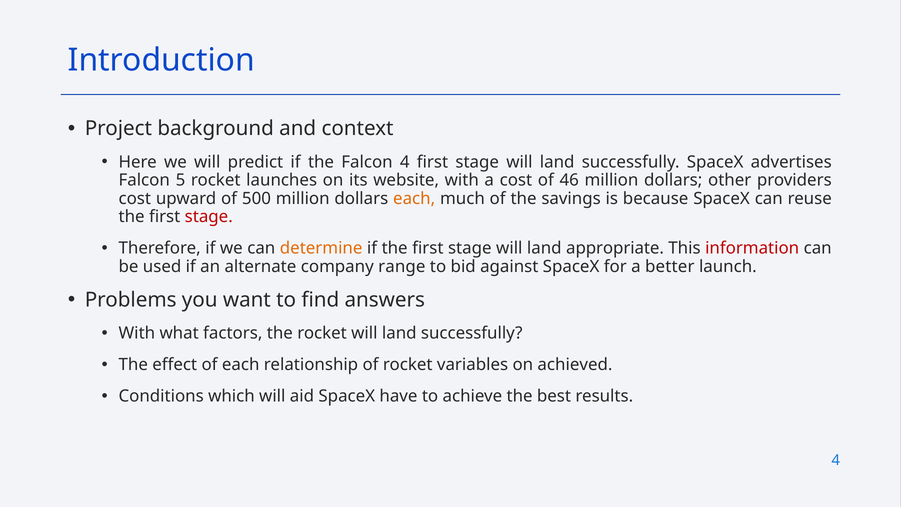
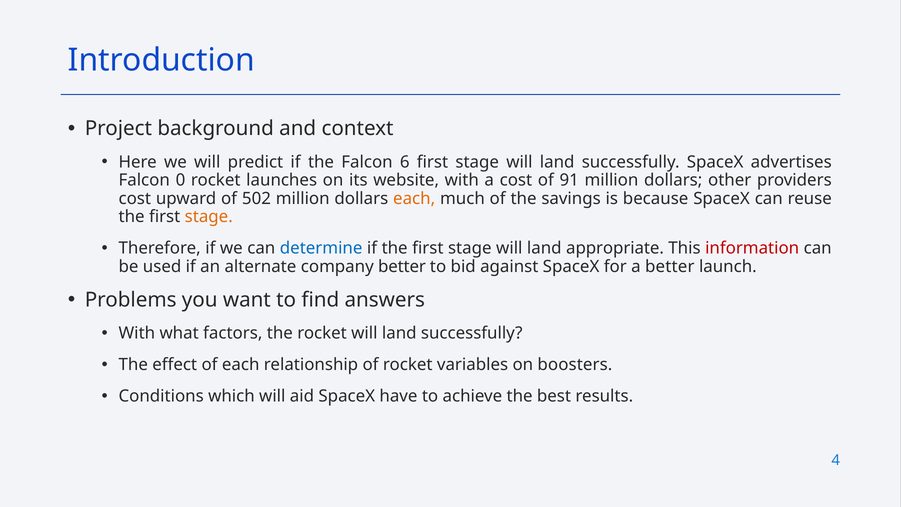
Falcon 4: 4 -> 6 (405, 162)
5: 5 -> 0 (180, 180)
46: 46 -> 91 (569, 180)
500: 500 -> 502 (256, 198)
stage colour: red -> orange (209, 217)
determine colour: orange -> blue (321, 248)
company range: range -> better (402, 266)
achieved: achieved -> boosters (575, 365)
